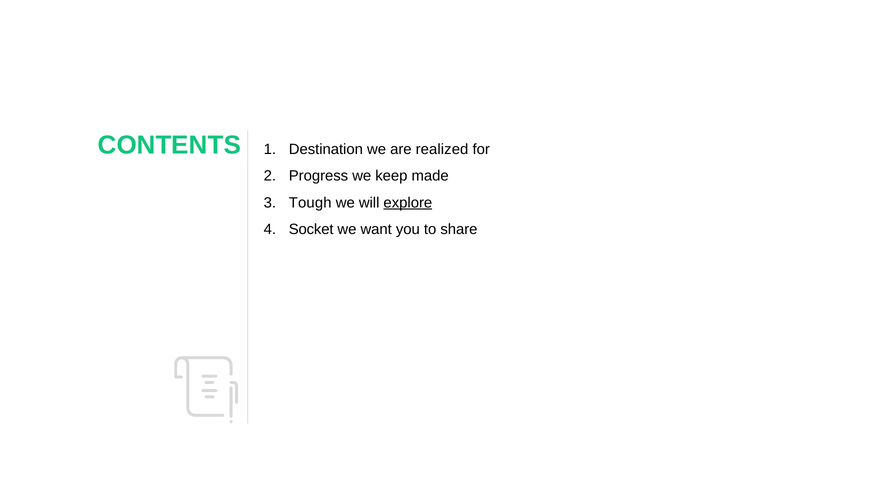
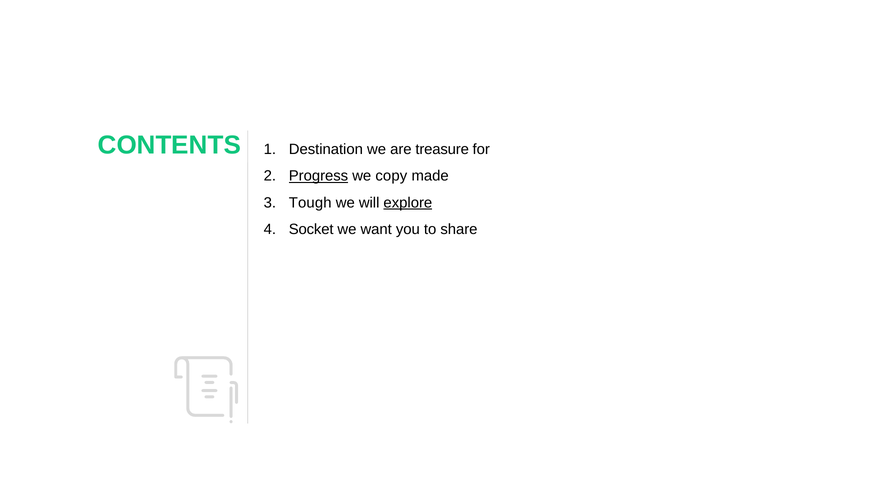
realized: realized -> treasure (442, 149)
Progress underline: none -> present (319, 176)
keep: keep -> copy (391, 176)
